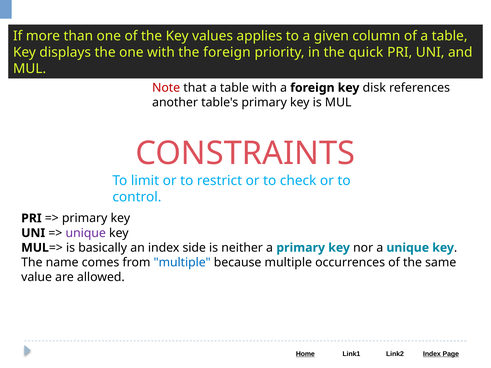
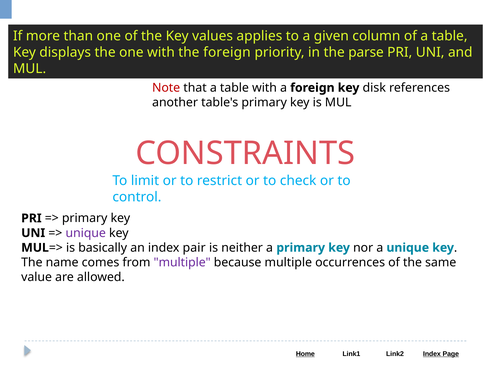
quick: quick -> parse (366, 52)
side: side -> pair (194, 248)
multiple colour: blue -> purple (182, 263)
